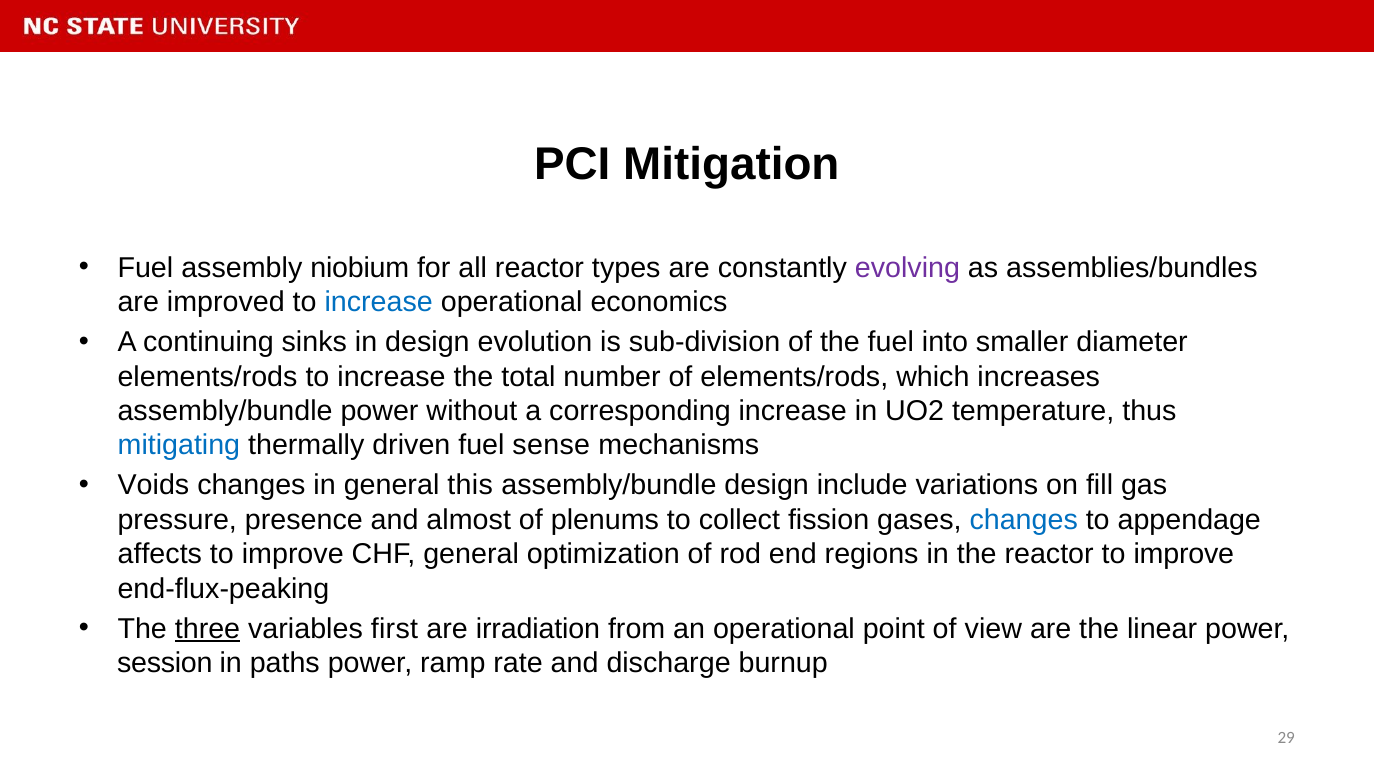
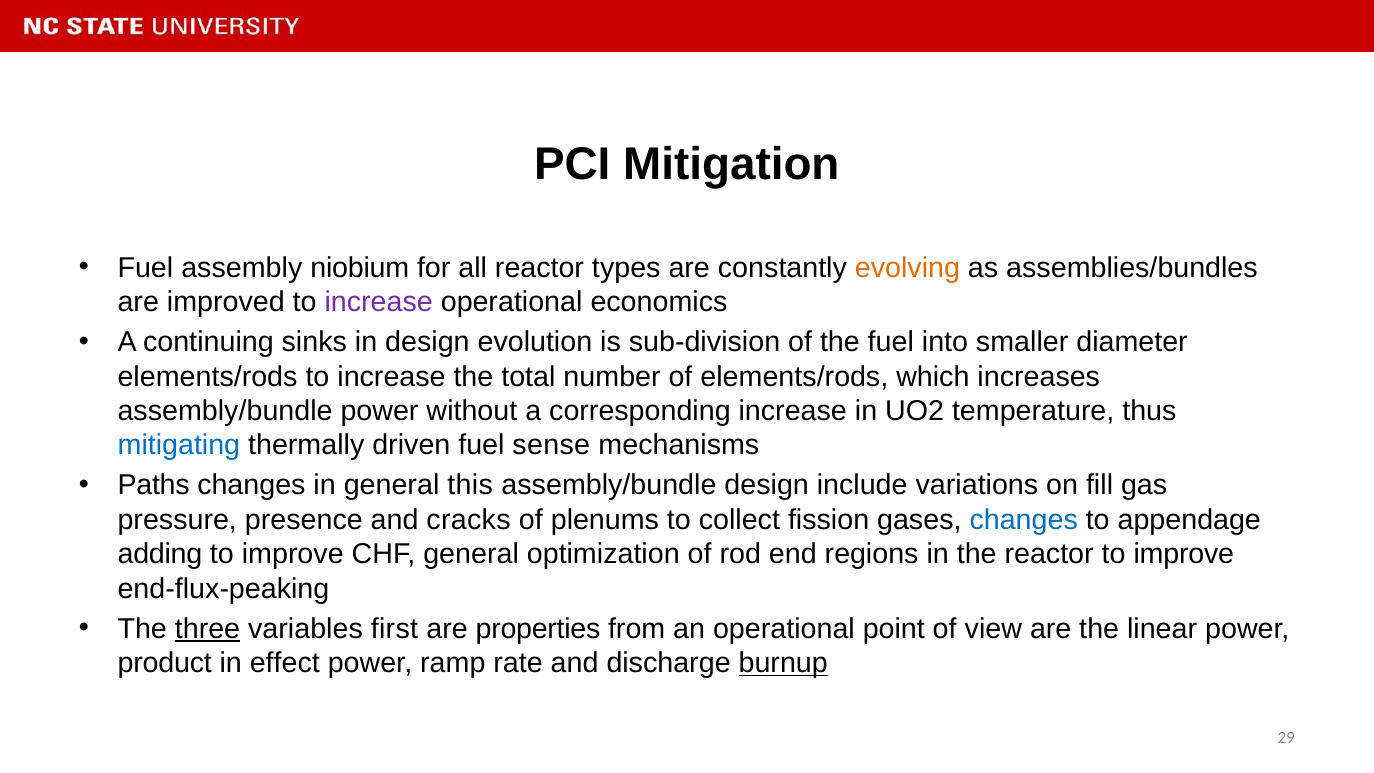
evolving colour: purple -> orange (907, 268)
increase colour: blue -> purple (379, 302)
Voids: Voids -> Paths (154, 485)
almost: almost -> cracks (469, 520)
affects: affects -> adding (160, 554)
irradiation: irradiation -> properties (538, 629)
session: session -> product (165, 663)
paths: paths -> effect (285, 663)
burnup underline: none -> present (783, 663)
